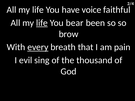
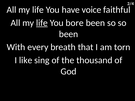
bear: bear -> bore (75, 23)
brow: brow -> been (69, 34)
every underline: present -> none (38, 47)
pain: pain -> torn (122, 47)
evil: evil -> like (26, 60)
